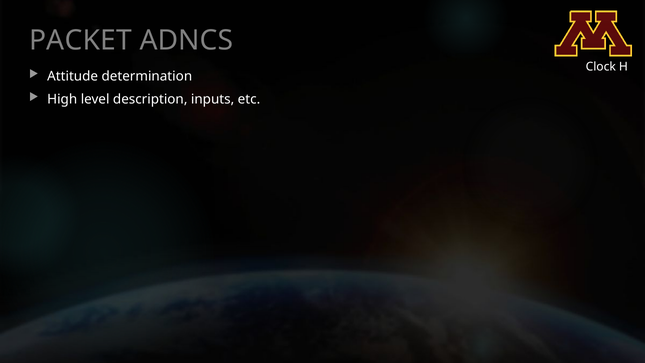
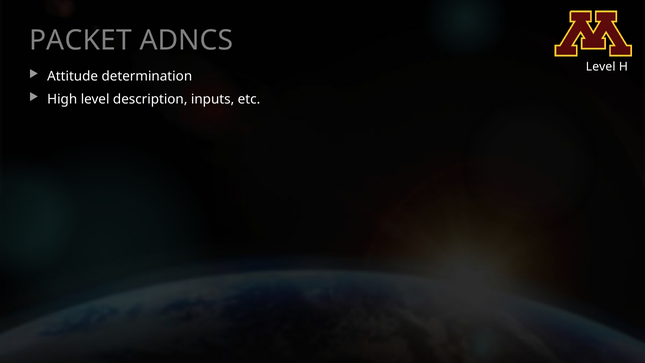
Clock: Clock -> Level (601, 67)
